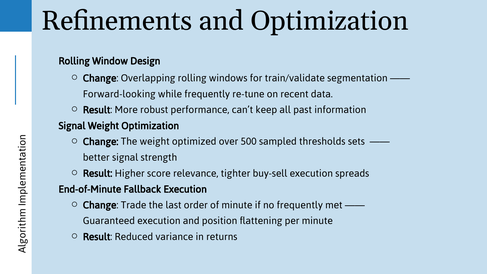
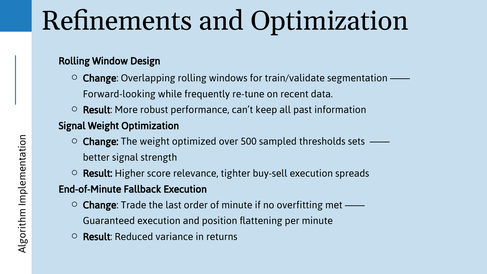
no frequently: frequently -> overfitting (300, 205)
